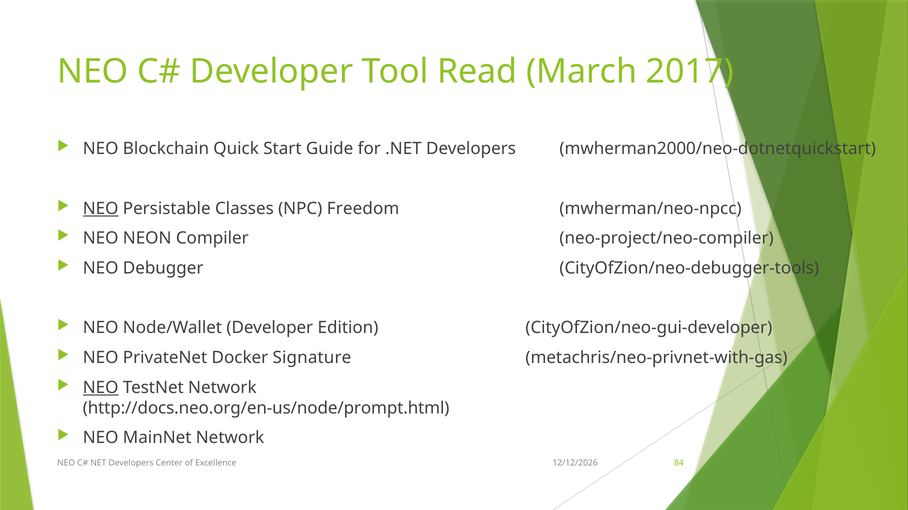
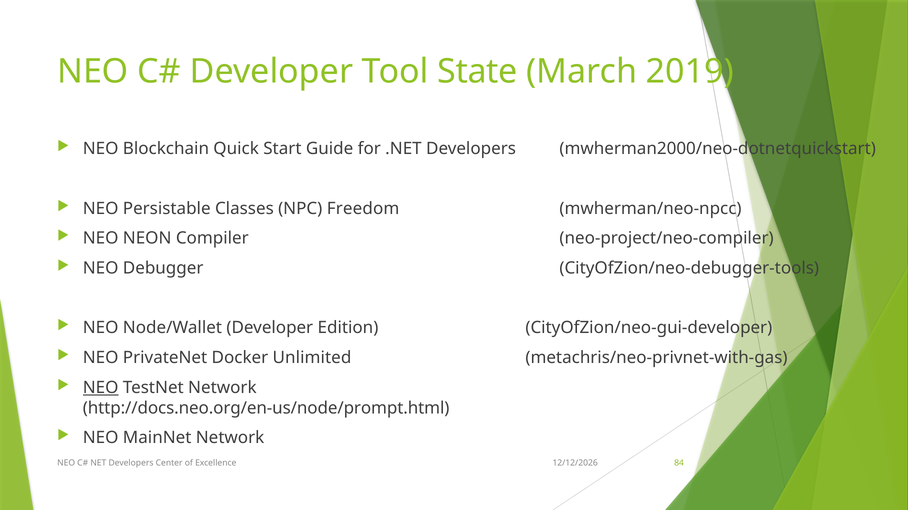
Read: Read -> State (477, 72)
2017: 2017 -> 2019 (690, 72)
NEO underline: present -> none (101, 209)
Signature: Signature -> Unlimited (312, 358)
